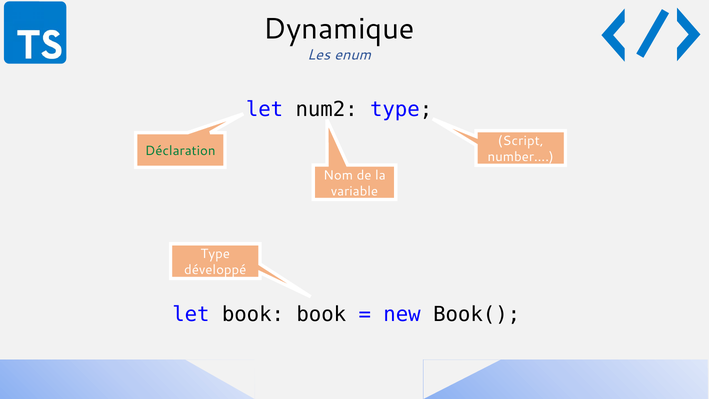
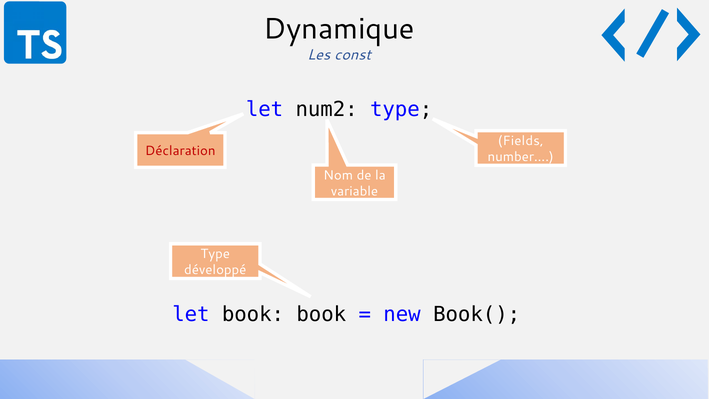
enum: enum -> const (353, 55)
Script: Script -> Fields (521, 141)
Déclaration colour: green -> red (180, 151)
